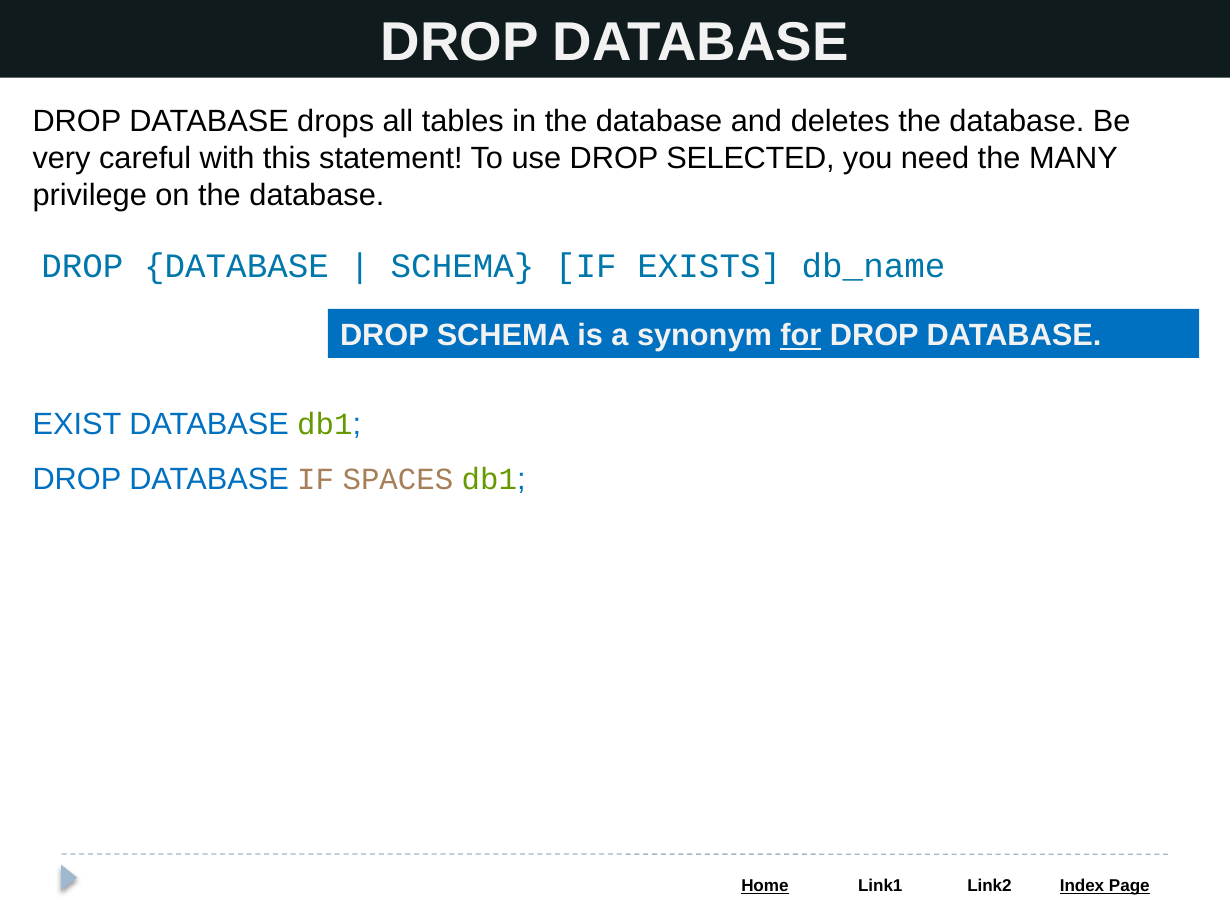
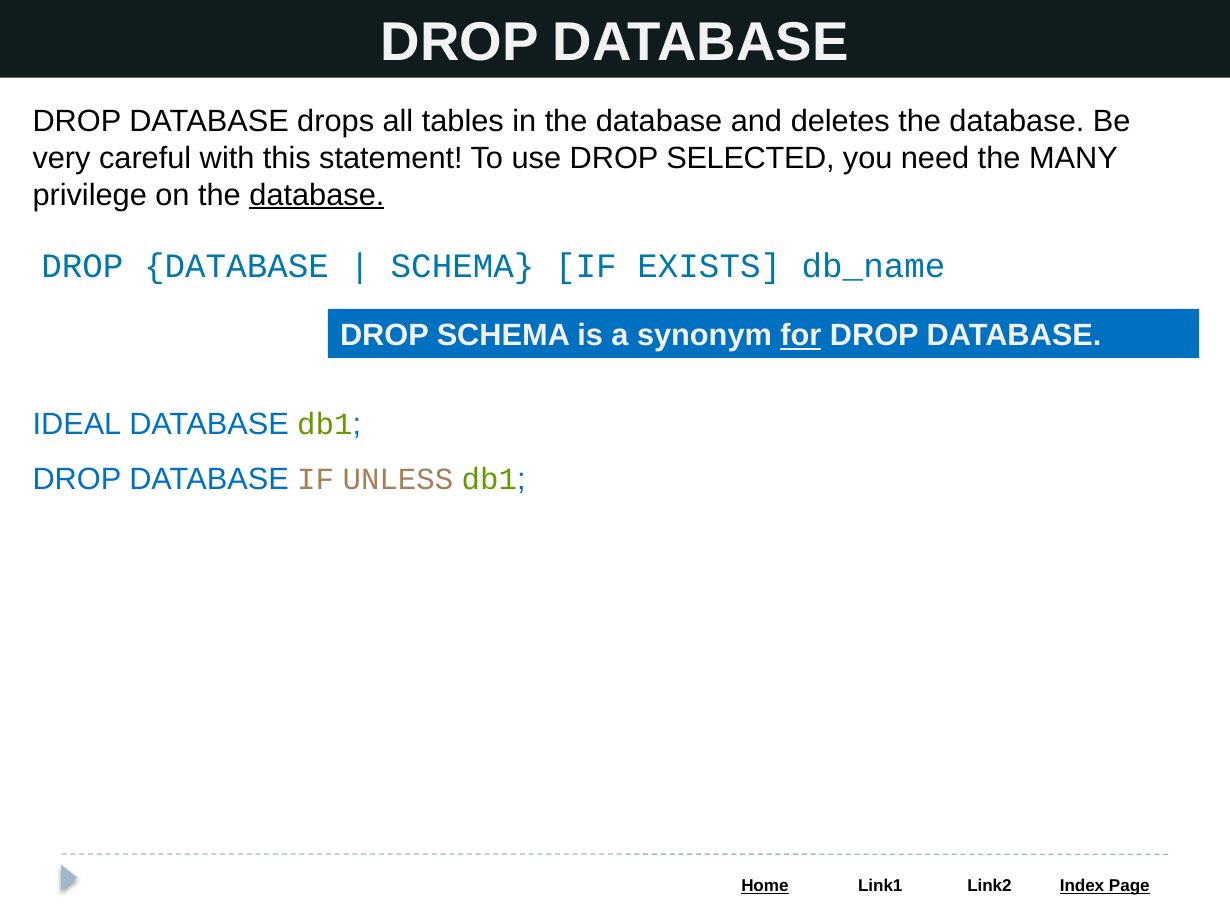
database underline: none -> present (317, 195)
EXIST: EXIST -> IDEAL (77, 424)
SPACES: SPACES -> UNLESS (398, 480)
